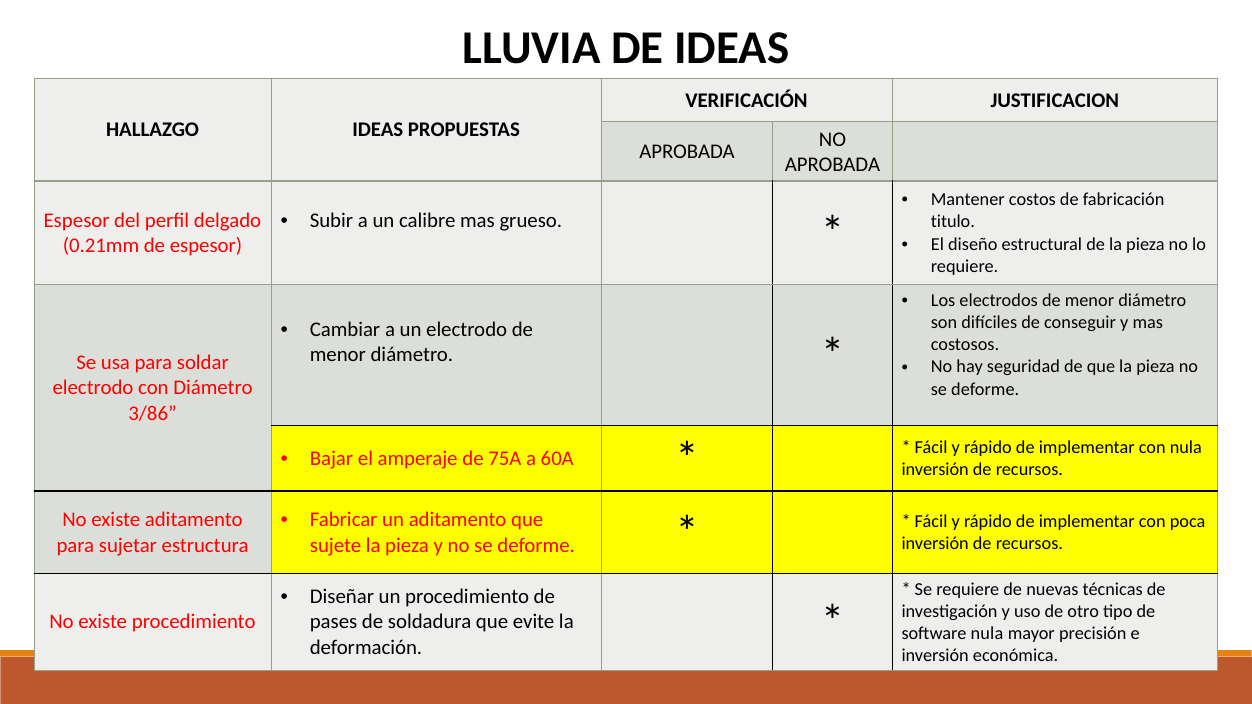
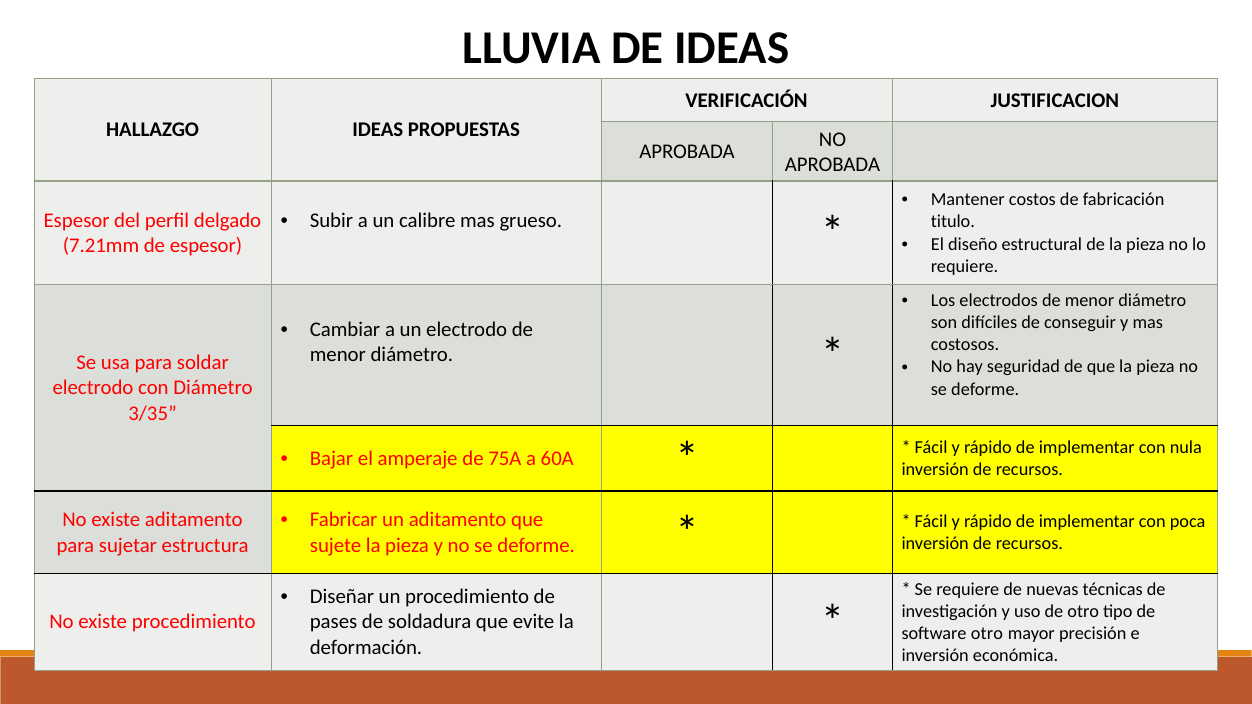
0.21mm: 0.21mm -> 7.21mm (101, 246)
3/86: 3/86 -> 3/35 (153, 414)
software nula: nula -> otro (987, 634)
